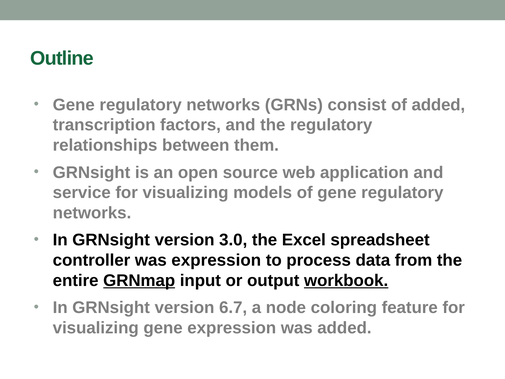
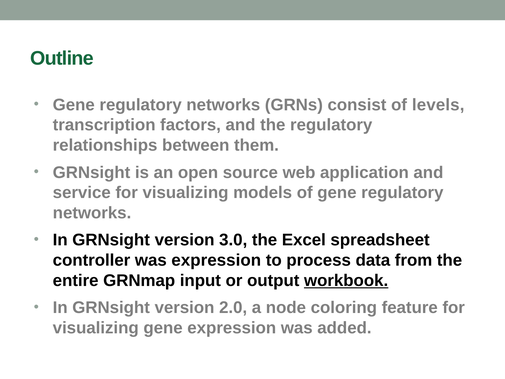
of added: added -> levels (438, 105)
GRNmap underline: present -> none (139, 280)
6.7: 6.7 -> 2.0 (233, 308)
